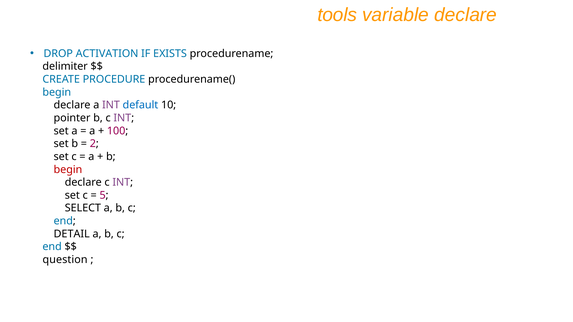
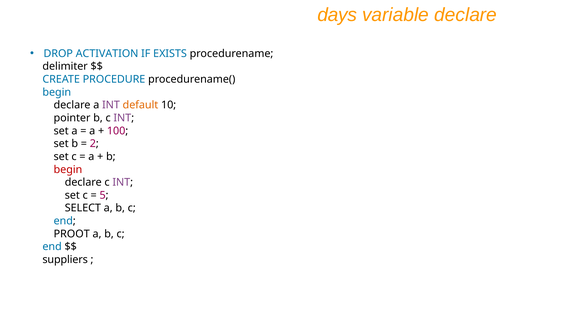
tools: tools -> days (337, 15)
default colour: blue -> orange (140, 105)
DETAIL: DETAIL -> PROOT (72, 234)
question: question -> suppliers (65, 260)
